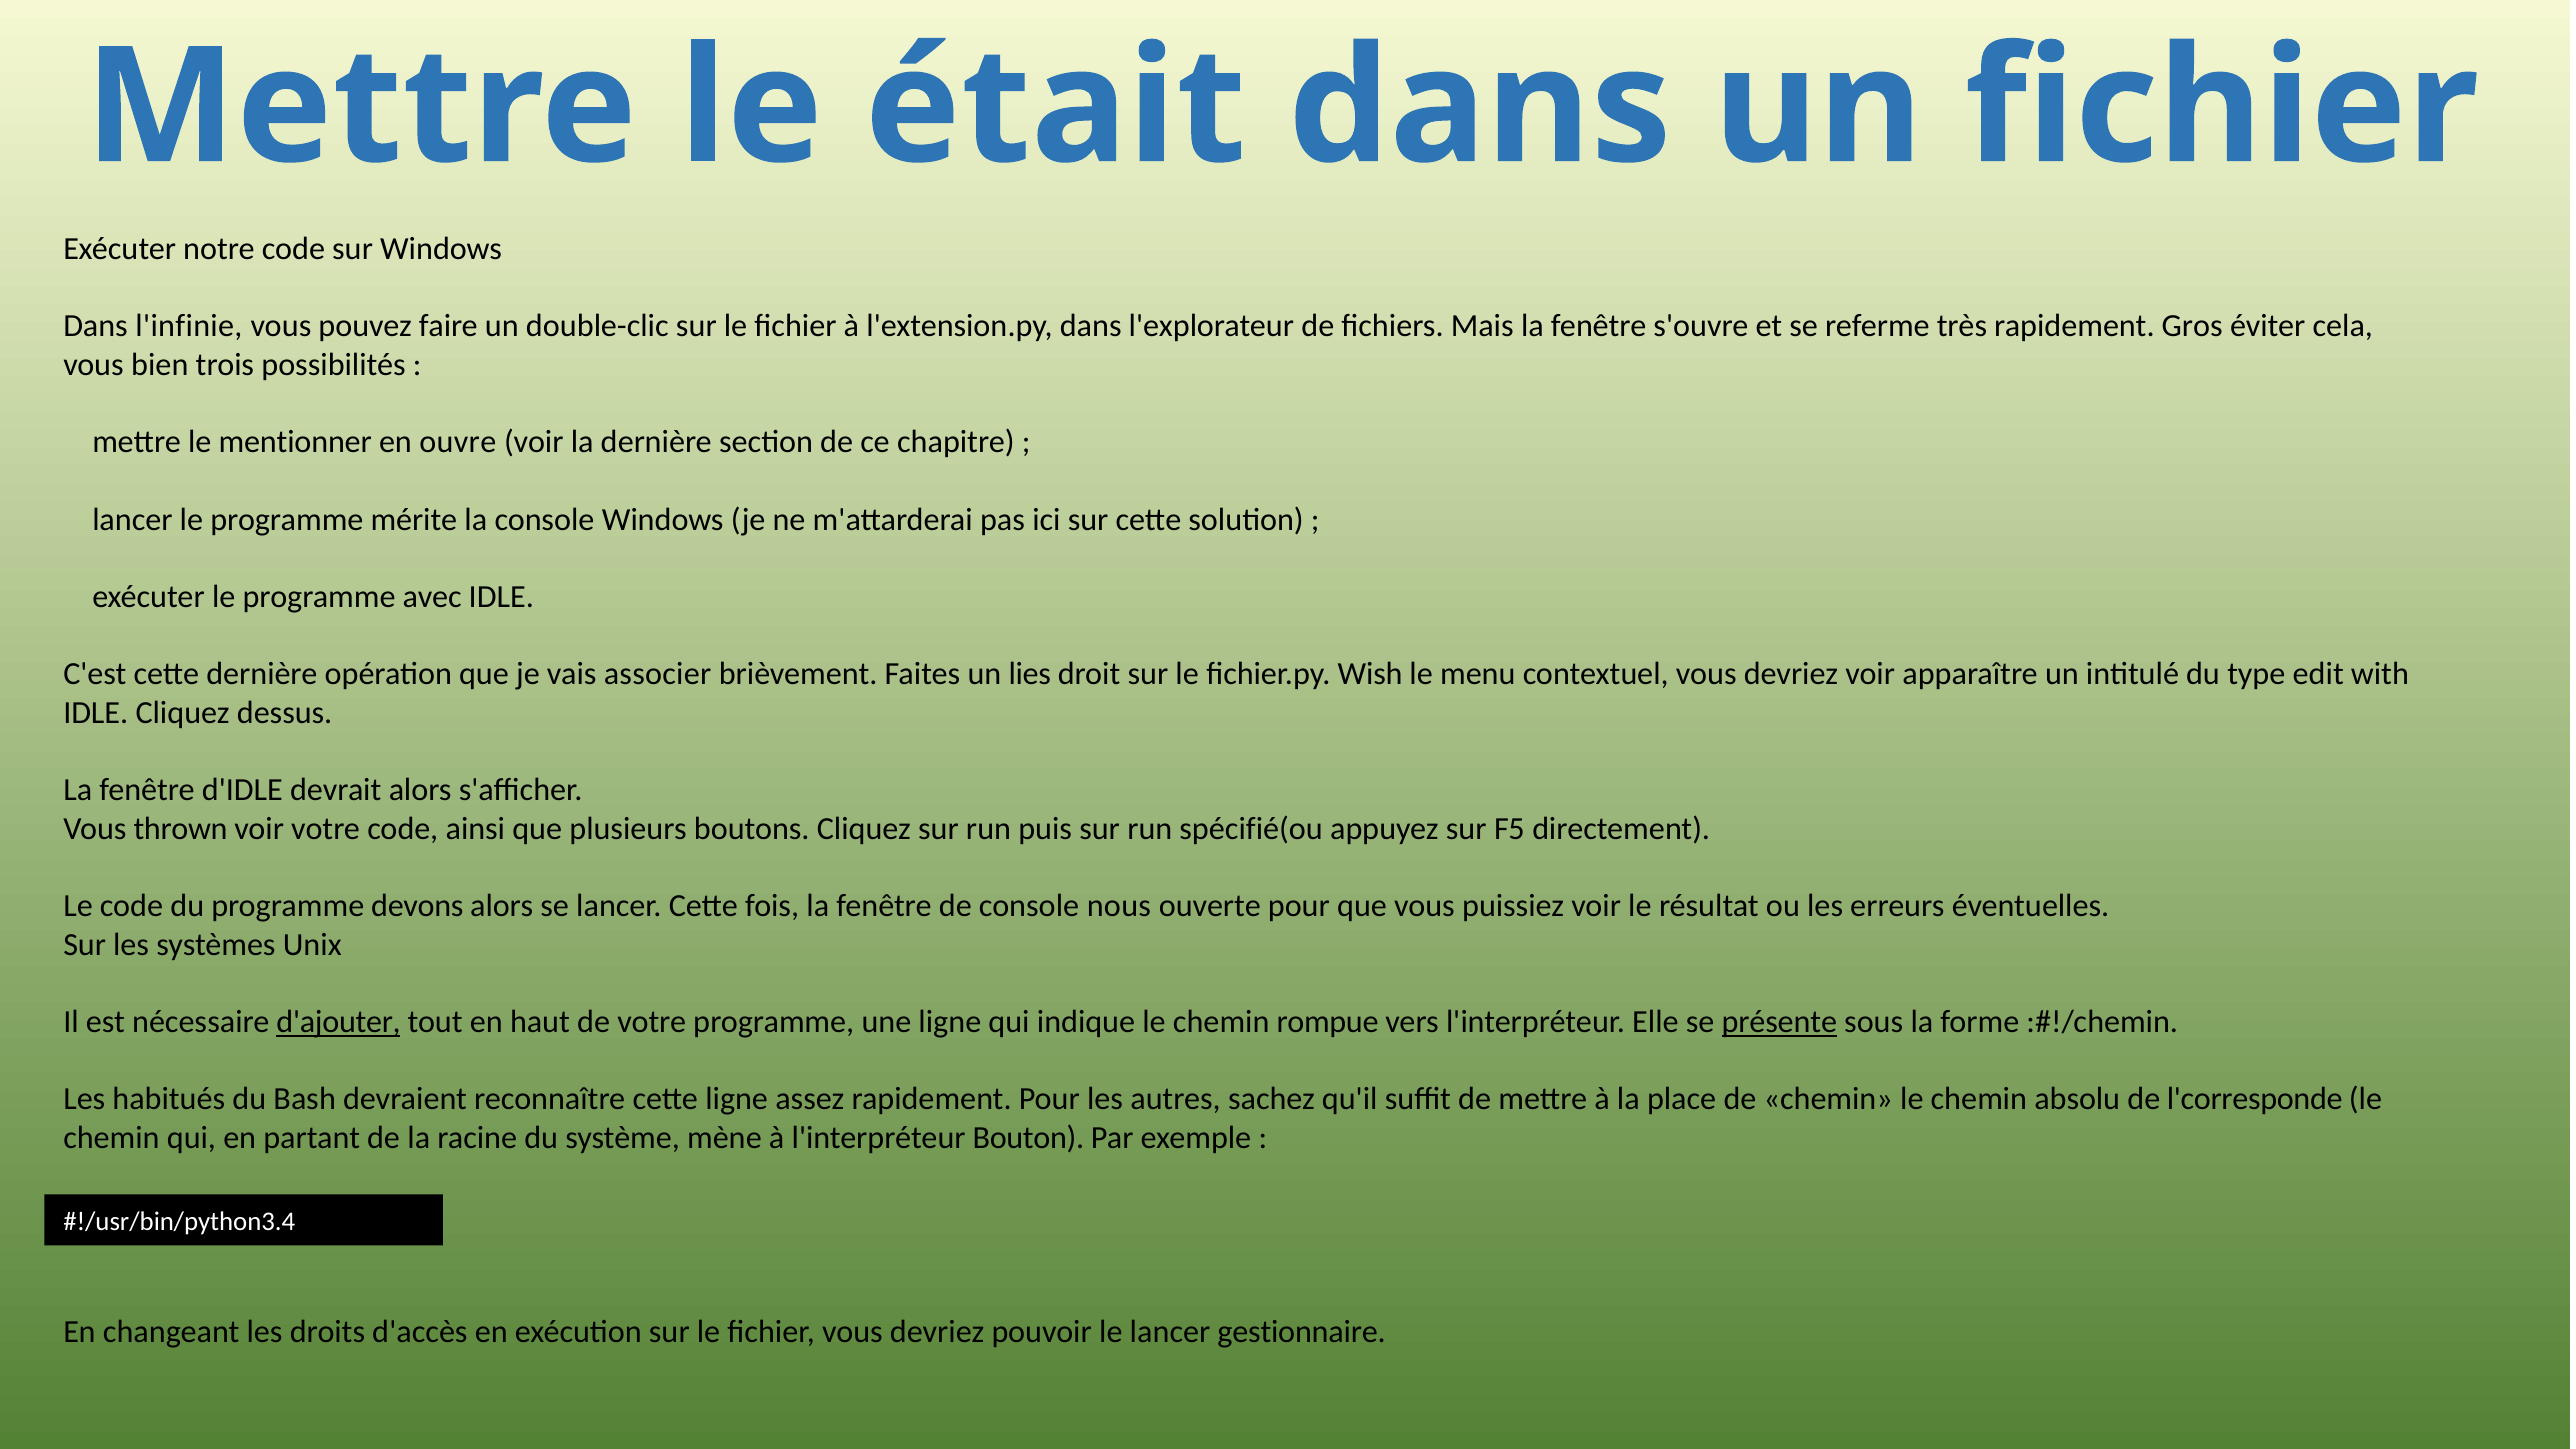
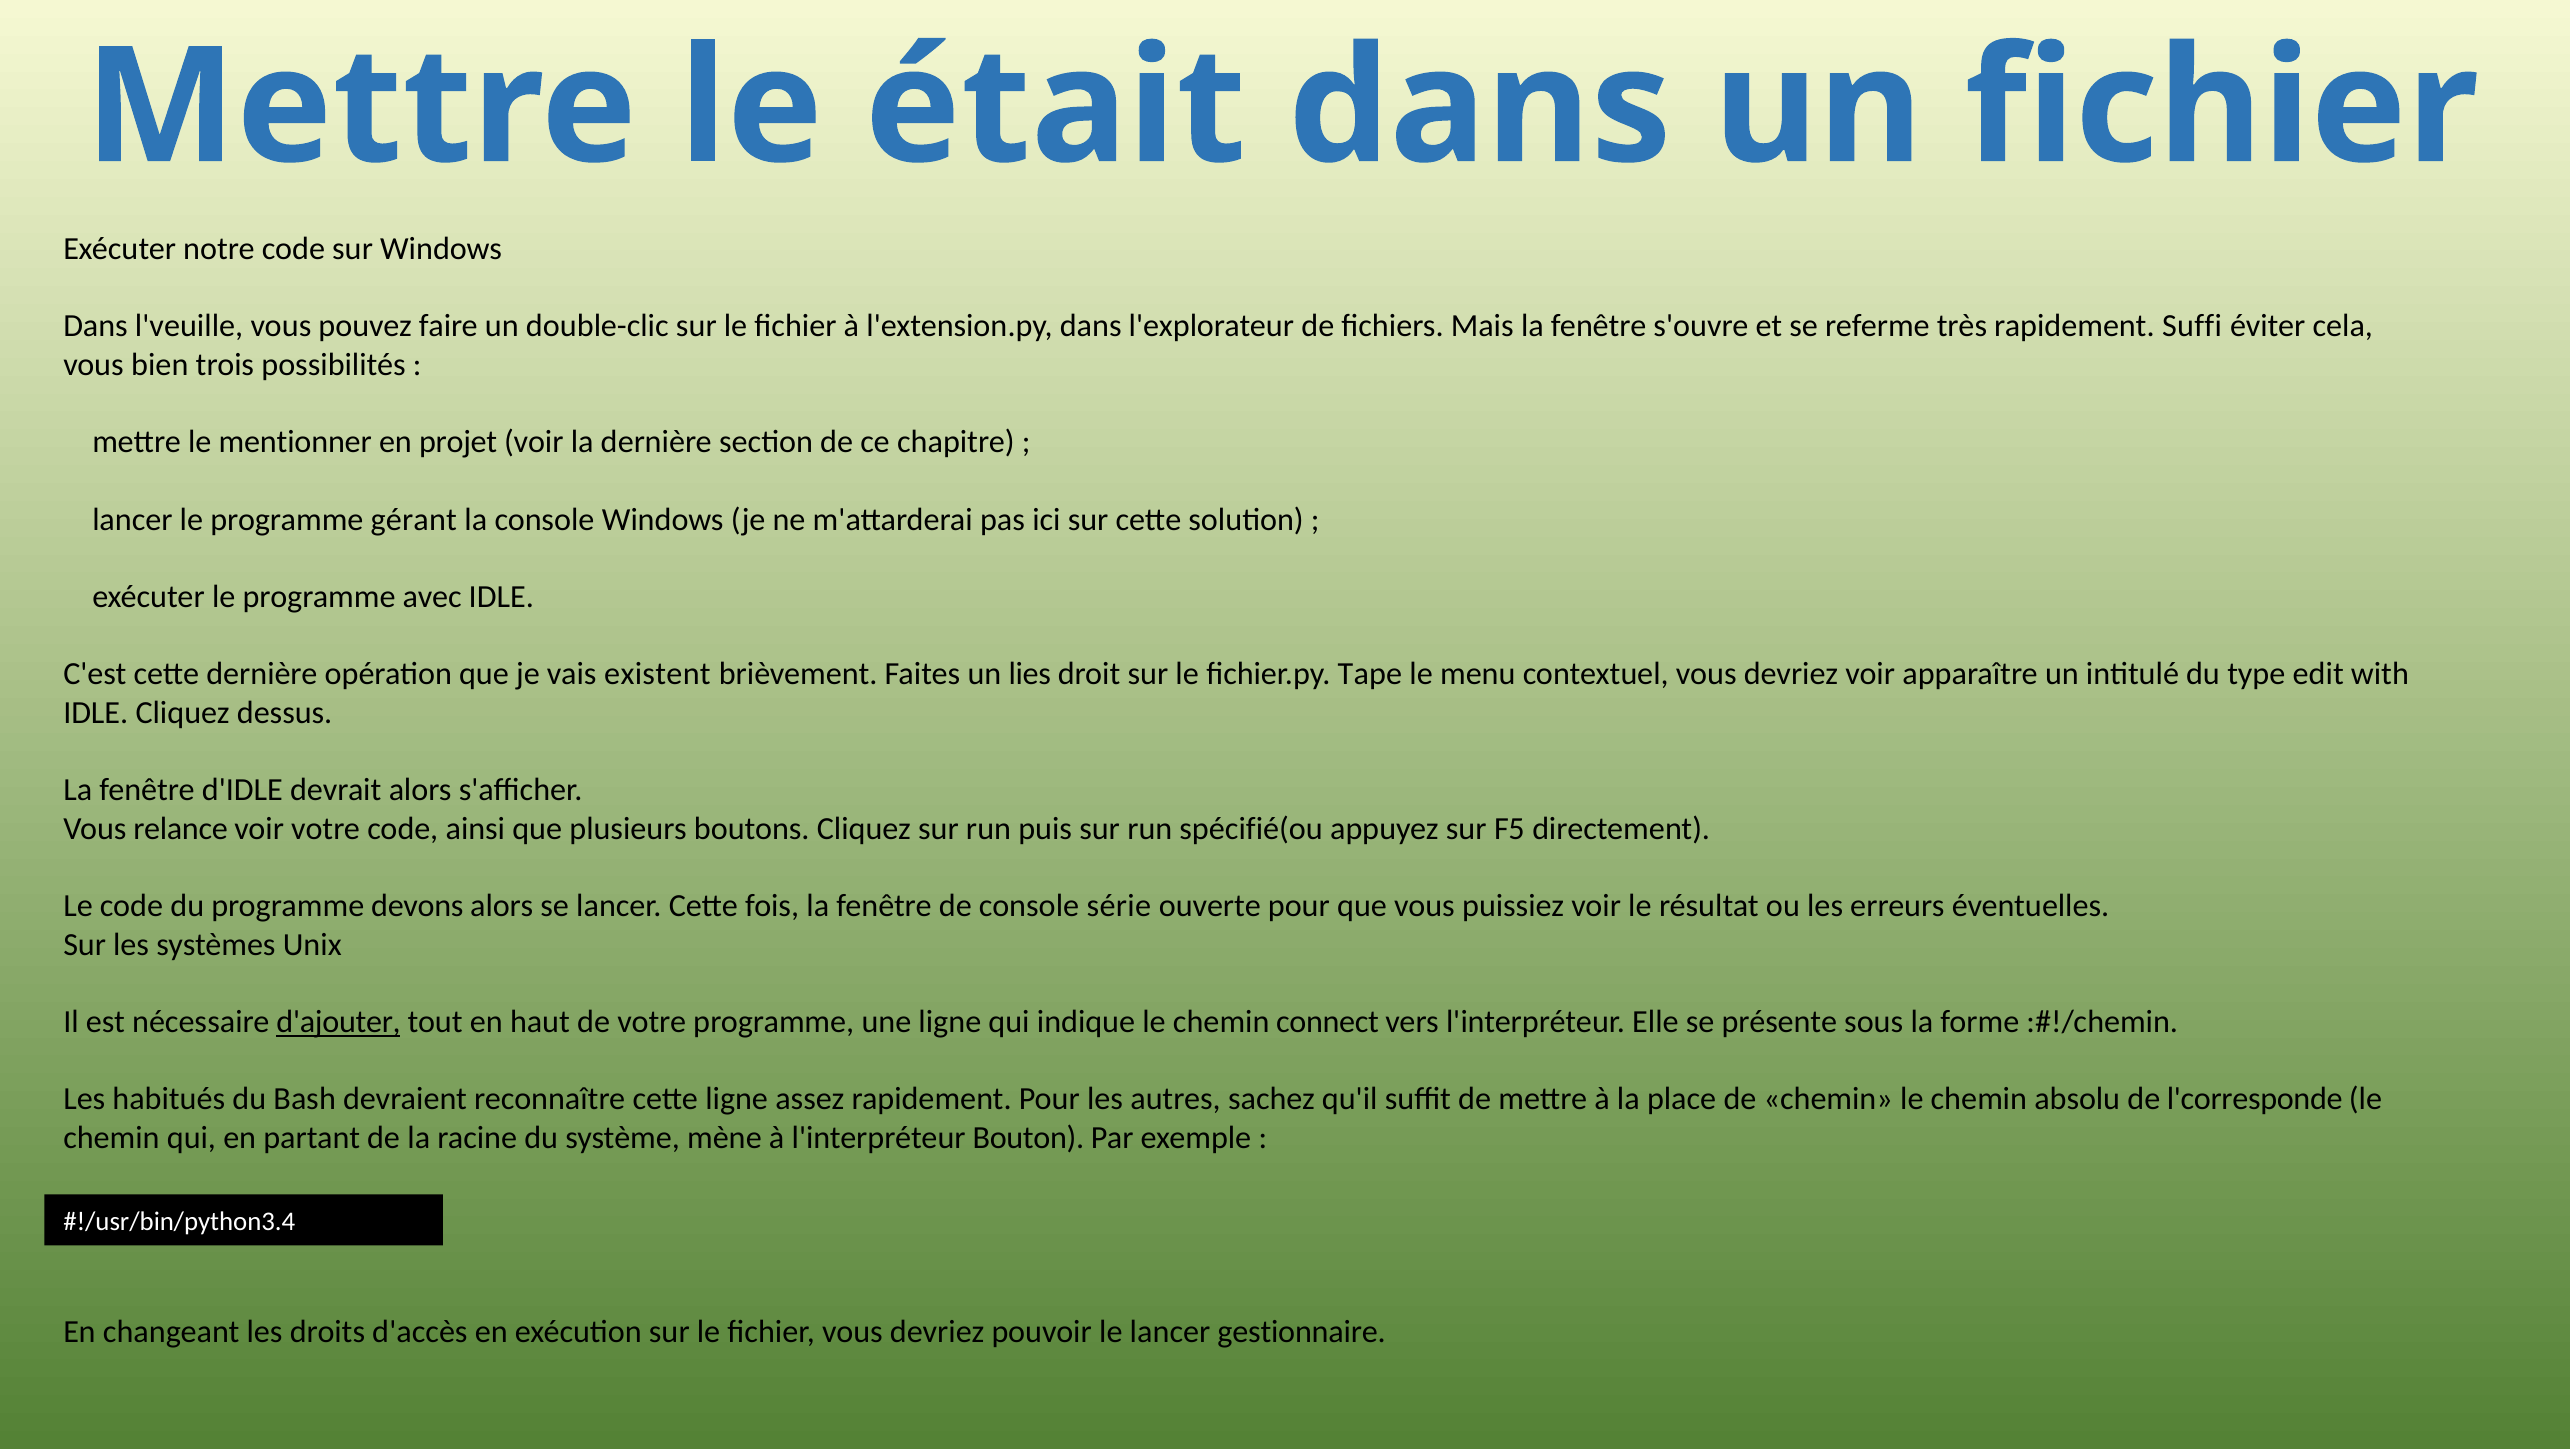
l'infinie: l'infinie -> l'veuille (189, 326)
Gros: Gros -> Suffi (2192, 326)
ouvre: ouvre -> projet (458, 442)
mérite: mérite -> gérant (414, 519)
associer: associer -> existent (657, 674)
Wish: Wish -> Tape (1370, 674)
thrown: thrown -> relance (181, 829)
nous: nous -> série (1119, 906)
rompue: rompue -> connect (1328, 1022)
présente underline: present -> none (1779, 1022)
